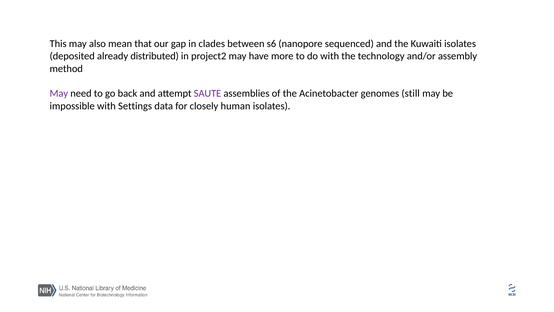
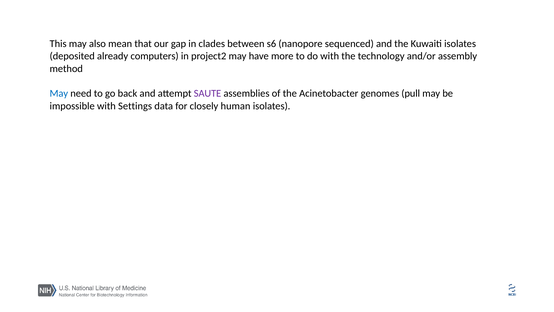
distributed: distributed -> computers (155, 56)
May colour: purple -> blue (59, 93)
still: still -> pull (411, 93)
